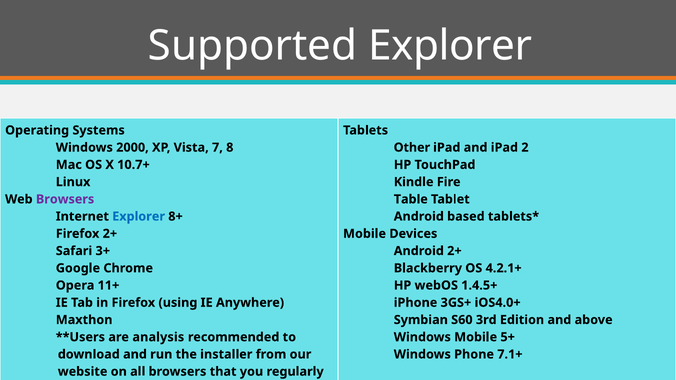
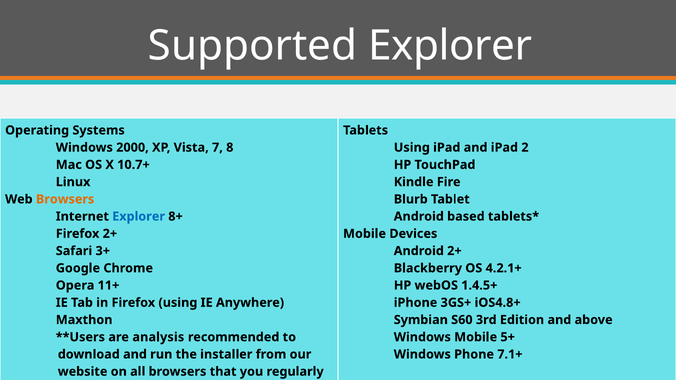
Other: Other -> Using (412, 148)
Browsers colour: purple -> orange (65, 199)
Table: Table -> Blurb (411, 199)
iOS4.0+: iOS4.0+ -> iOS4.8+ (498, 303)
